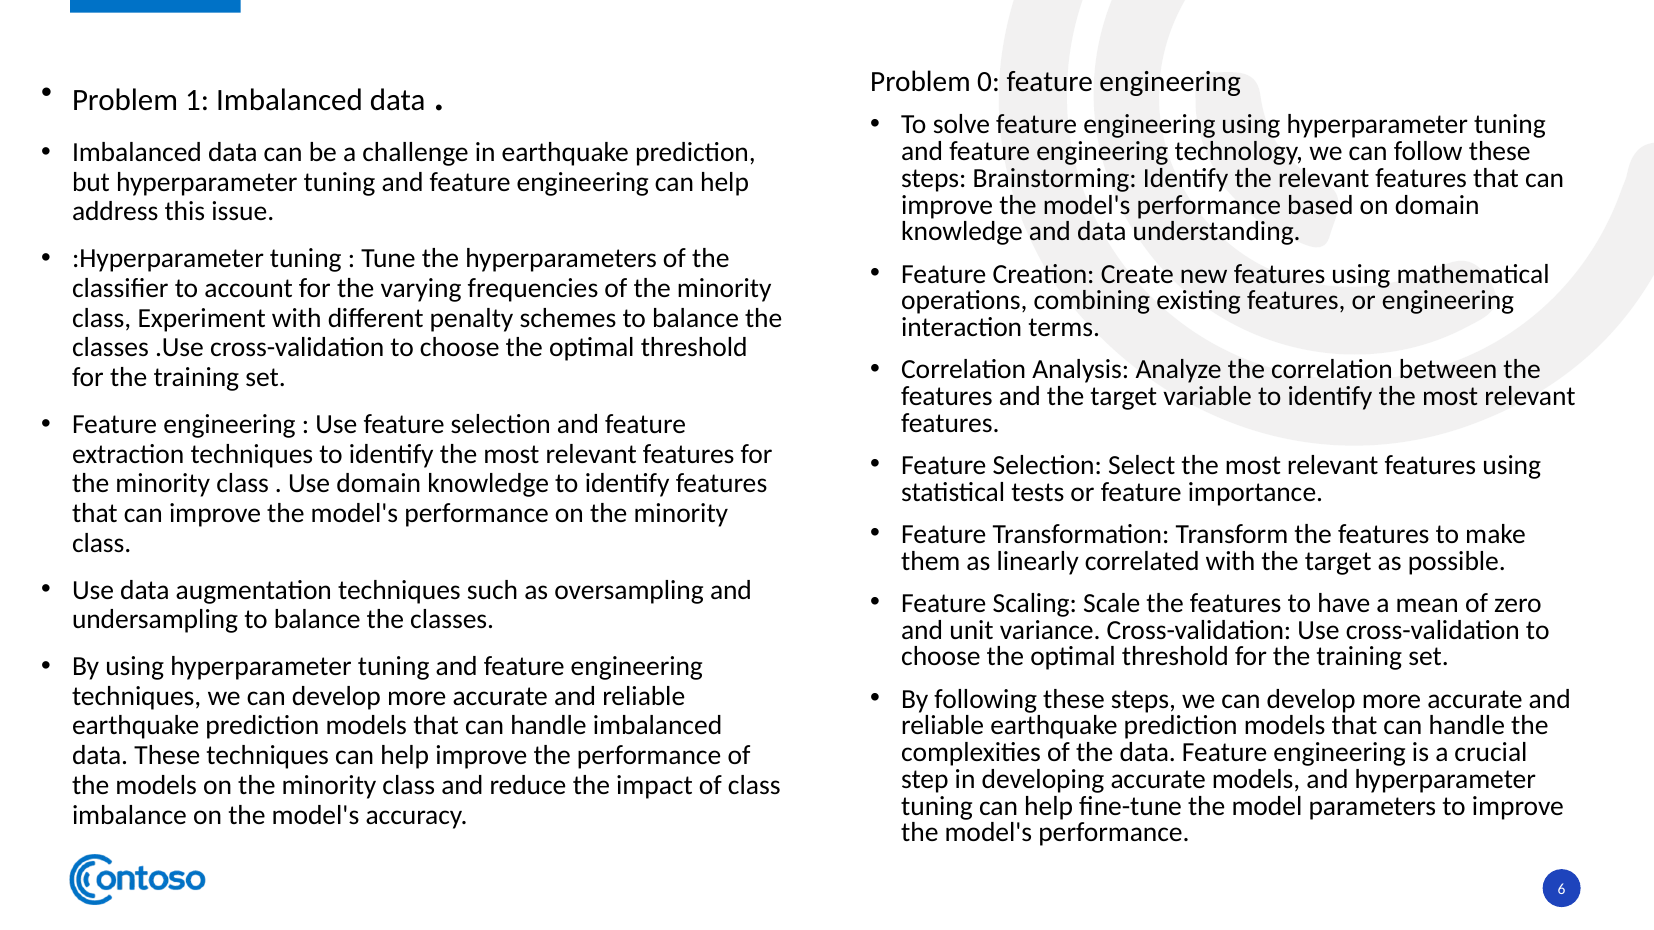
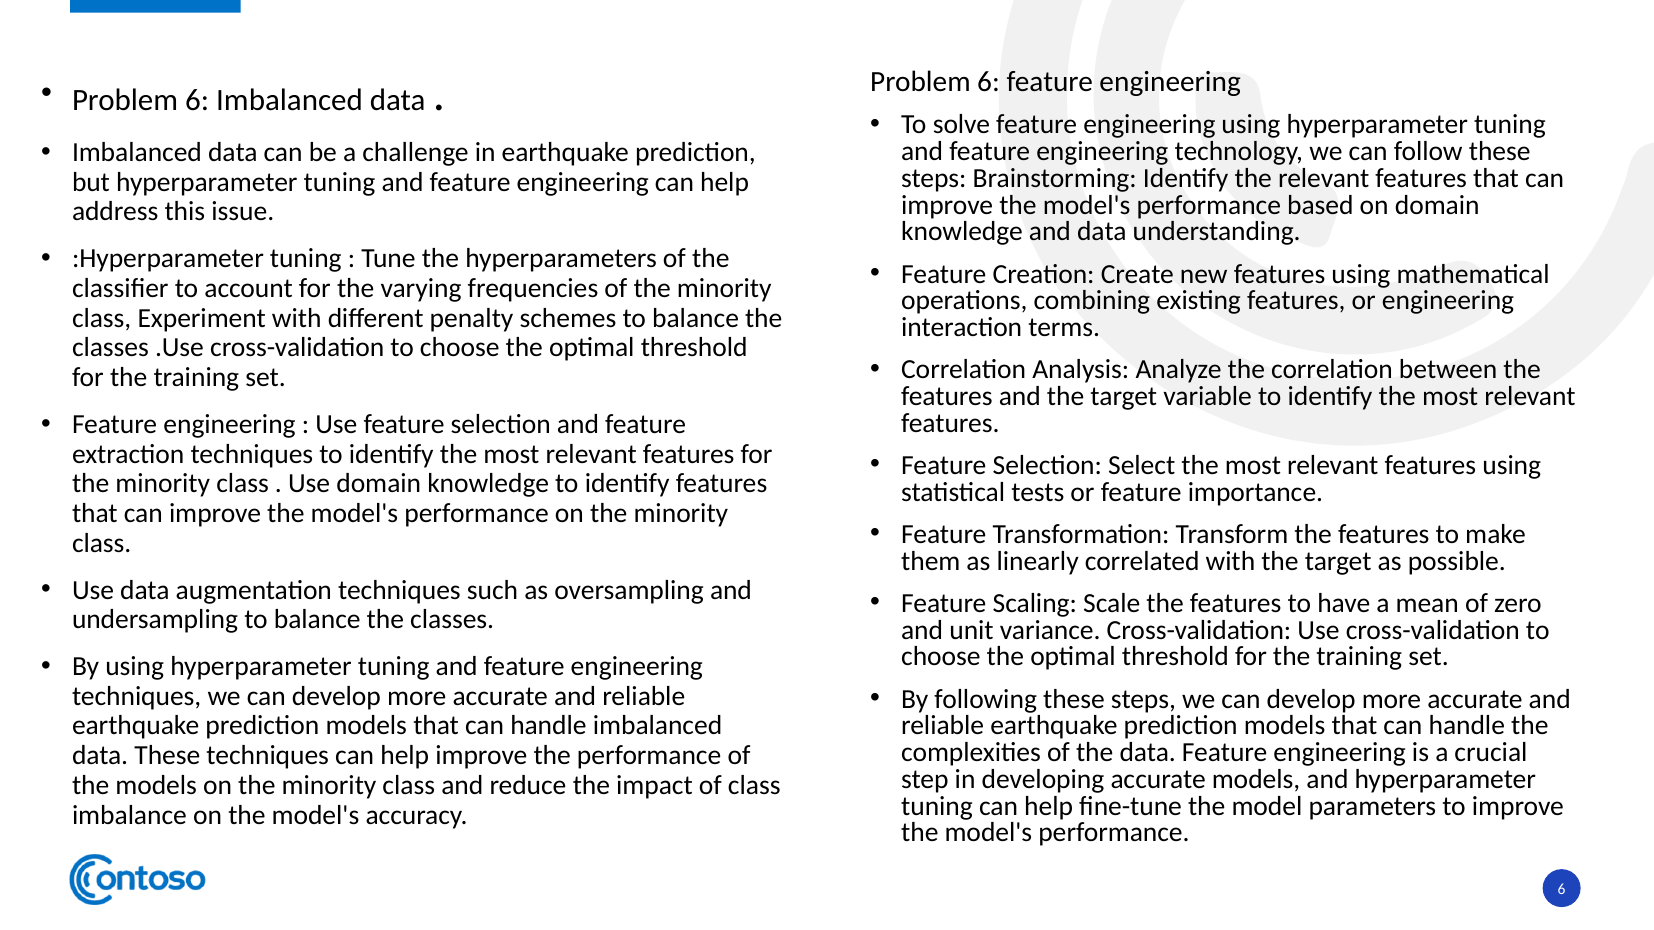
0: 0 -> 6 (989, 82)
1: 1 -> 6 (197, 100)
